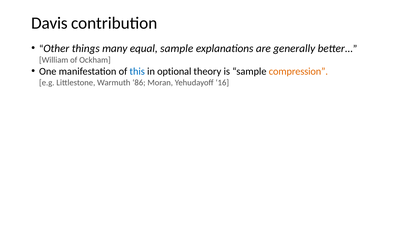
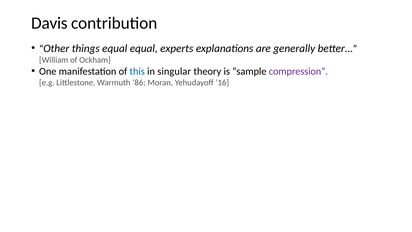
things many: many -> equal (115, 48)
equal sample: sample -> experts (177, 48)
optional: optional -> singular (174, 71)
compression colour: orange -> purple (298, 71)
